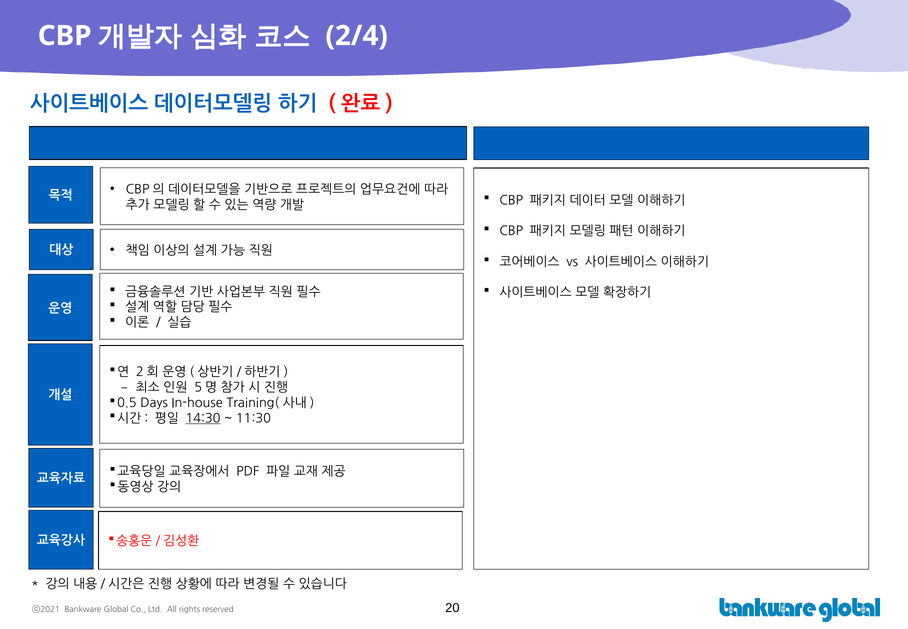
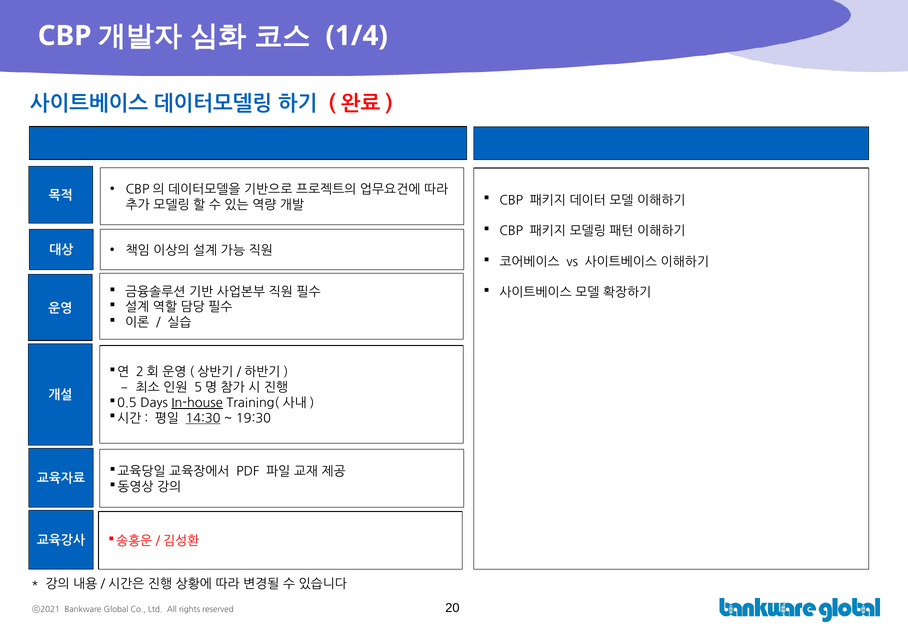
2/4: 2/4 -> 1/4 (357, 36)
In-house underline: none -> present (197, 403)
11:30: 11:30 -> 19:30 (253, 418)
